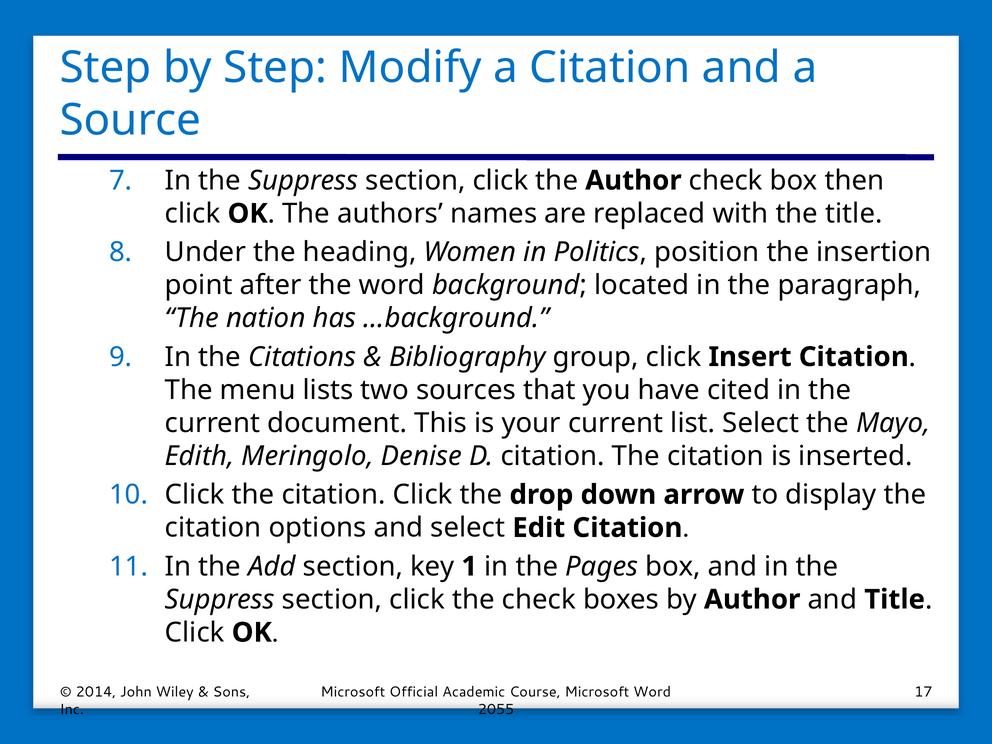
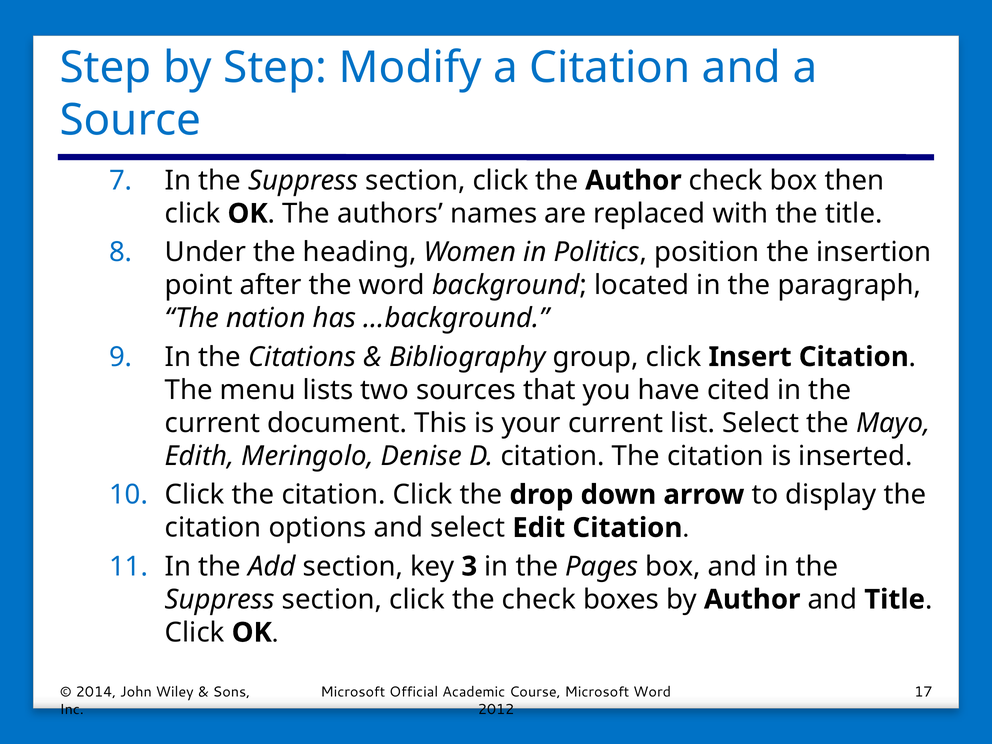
1: 1 -> 3 (469, 566)
2055: 2055 -> 2012 (496, 710)
